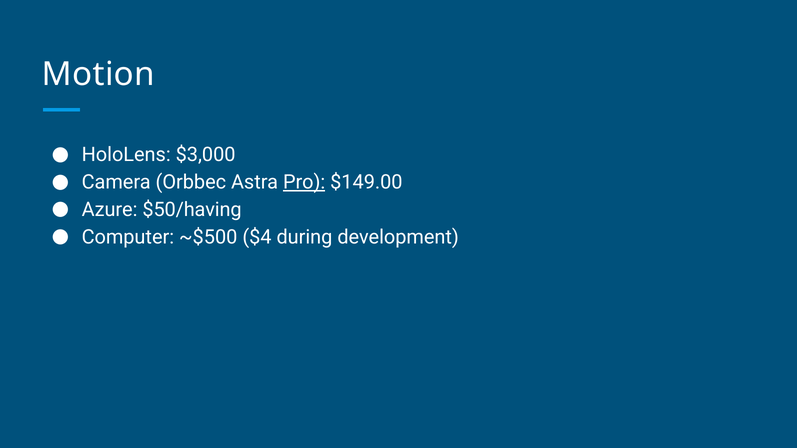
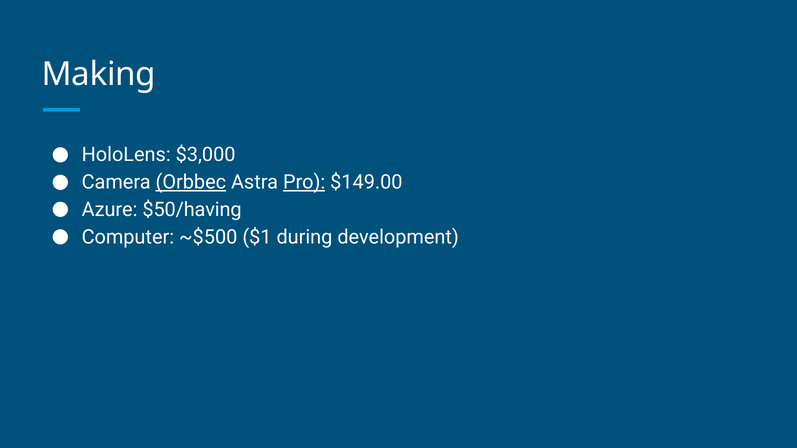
Motion: Motion -> Making (99, 74)
Orbbec underline: none -> present (191, 182)
$4: $4 -> $1 (257, 237)
